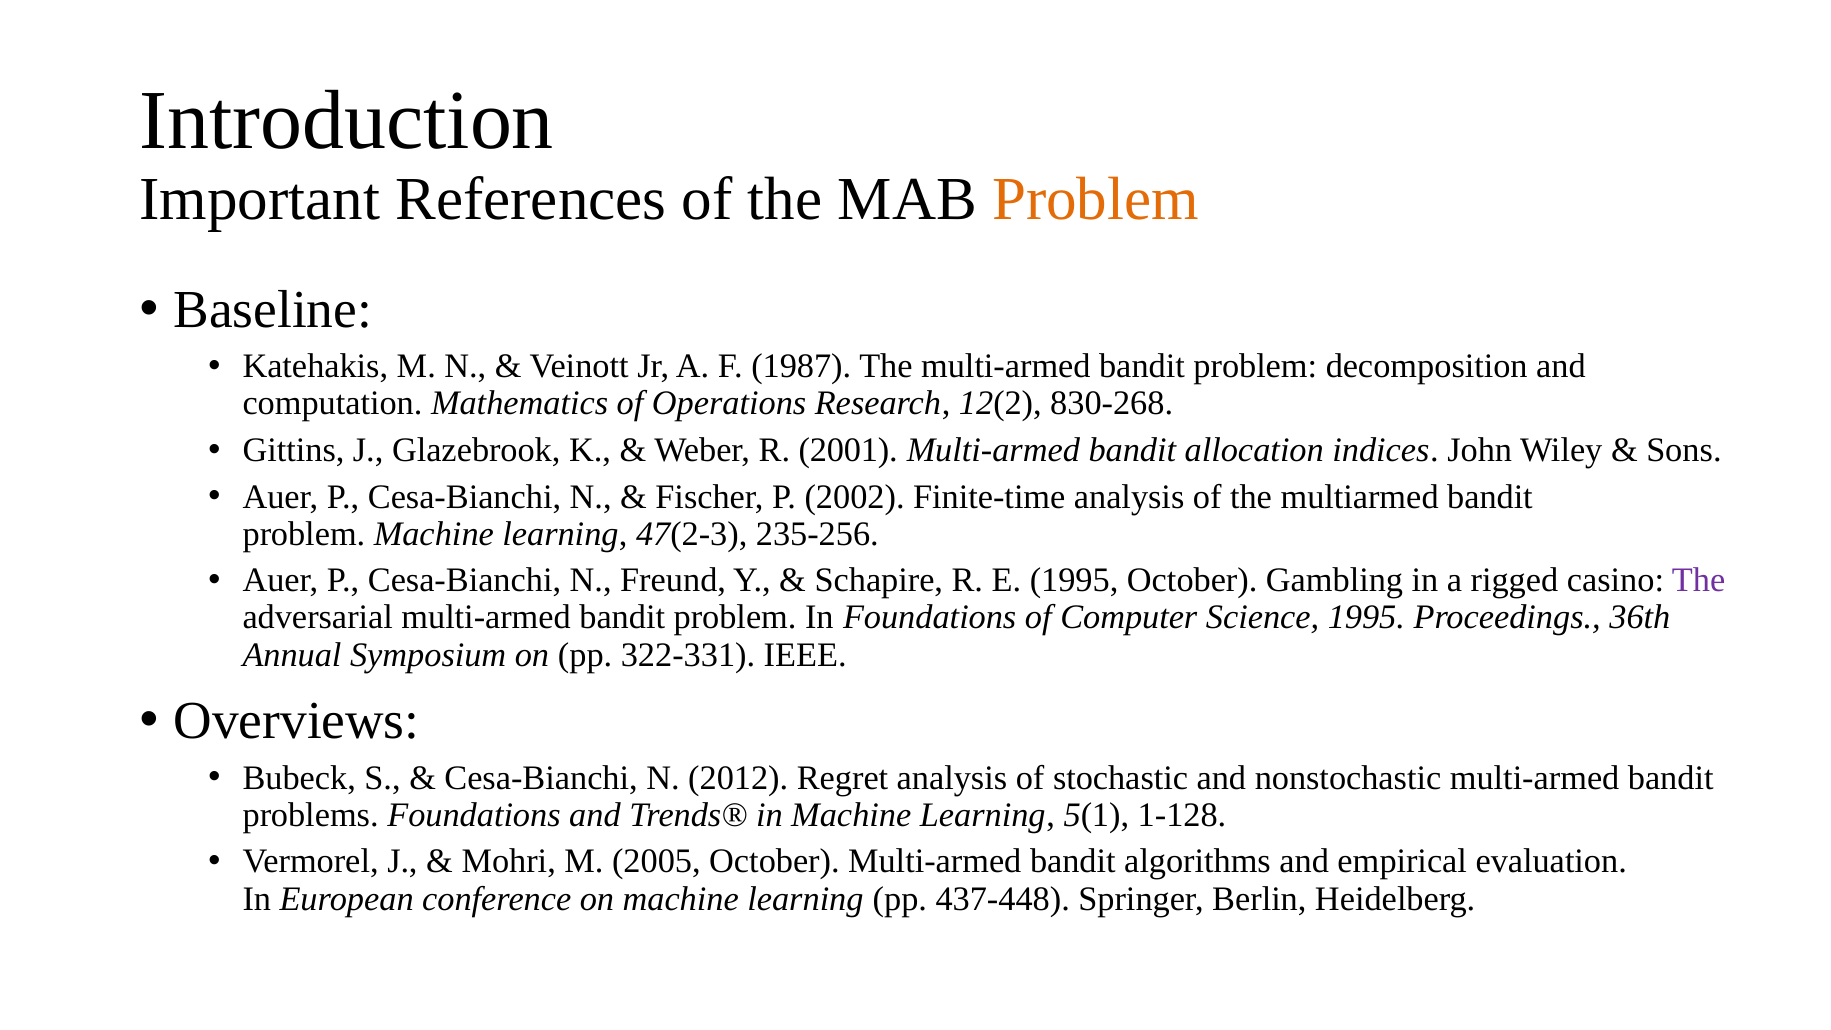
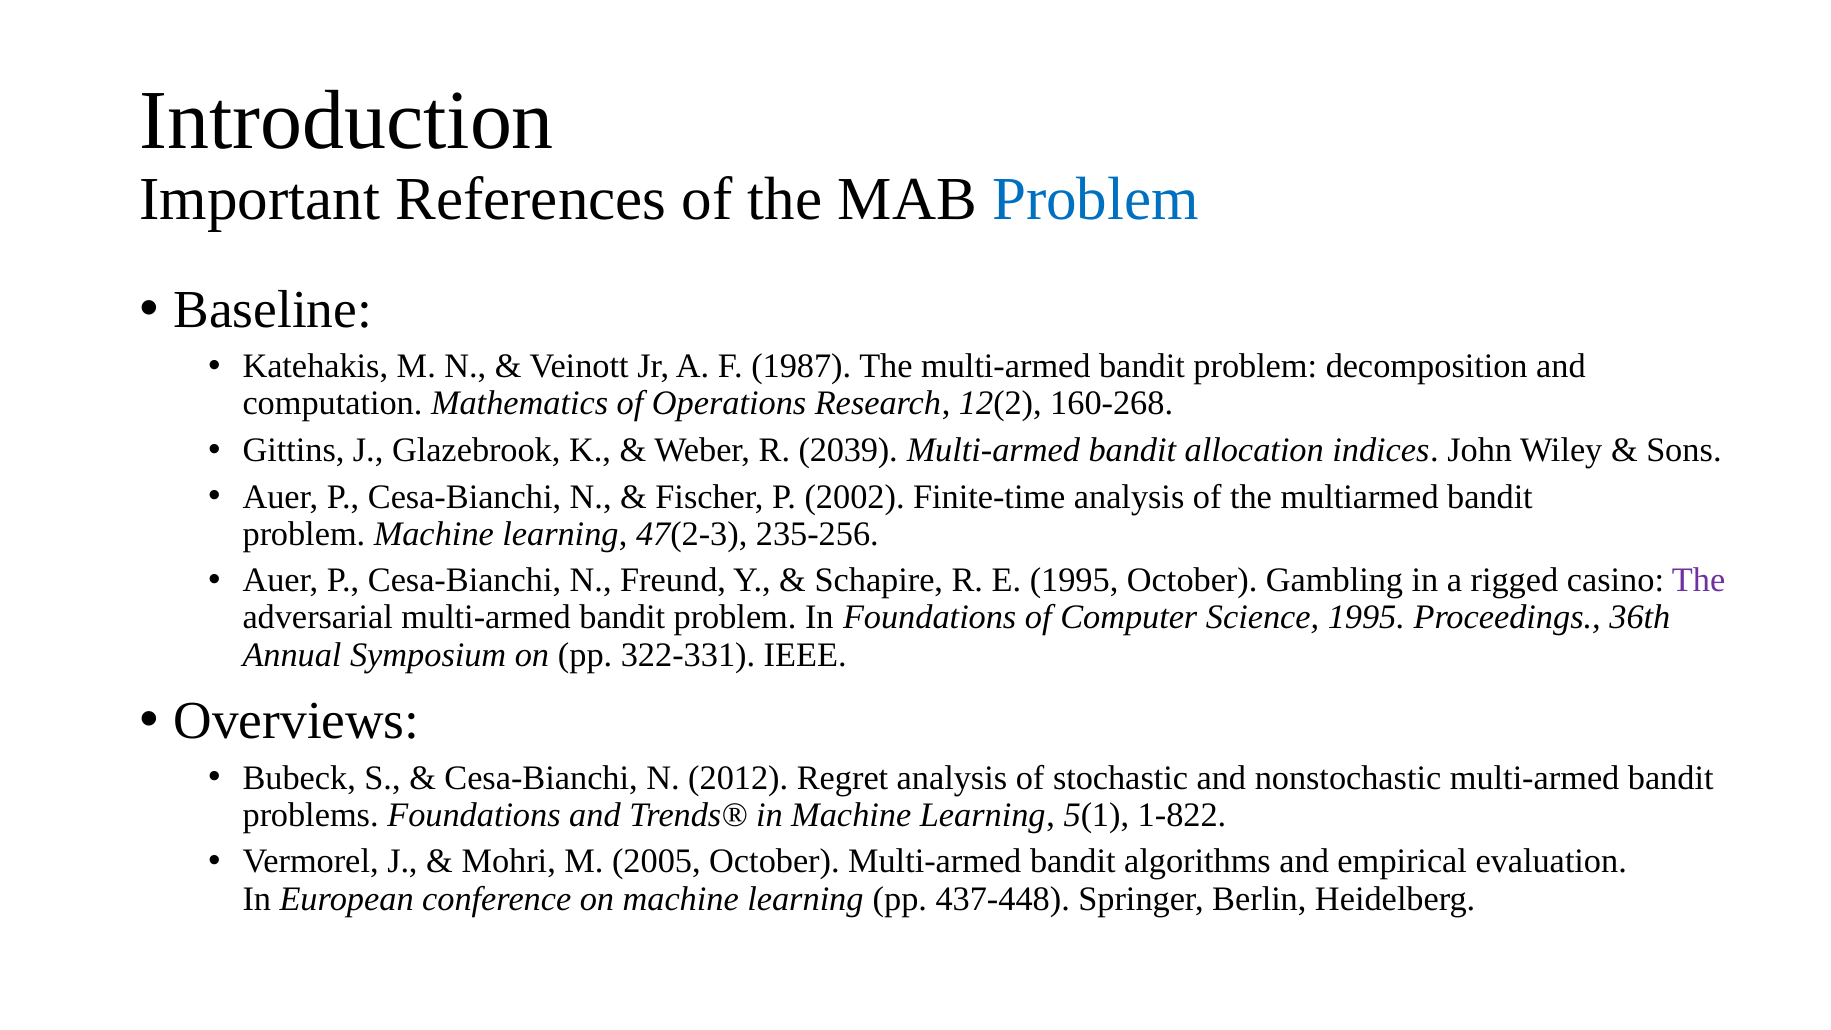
Problem colour: orange -> blue (1096, 199)
830-268: 830-268 -> 160-268 (1112, 404)
2001: 2001 -> 2039 (848, 450)
1-128: 1-128 -> 1-822 (1182, 815)
